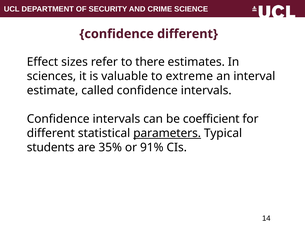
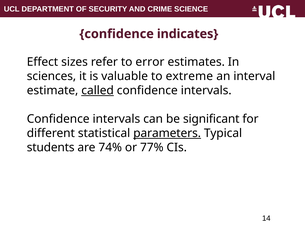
confidence different: different -> indicates (188, 34)
there: there -> error (150, 62)
called underline: none -> present (98, 90)
coefficient: coefficient -> significant (211, 119)
35%: 35% -> 74% (110, 147)
91%: 91% -> 77% (152, 147)
